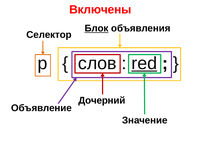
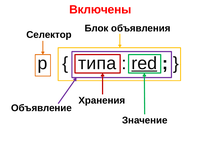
Блок underline: present -> none (97, 28)
слов: слов -> типа (97, 63)
Дочерний: Дочерний -> Хранения (102, 100)
